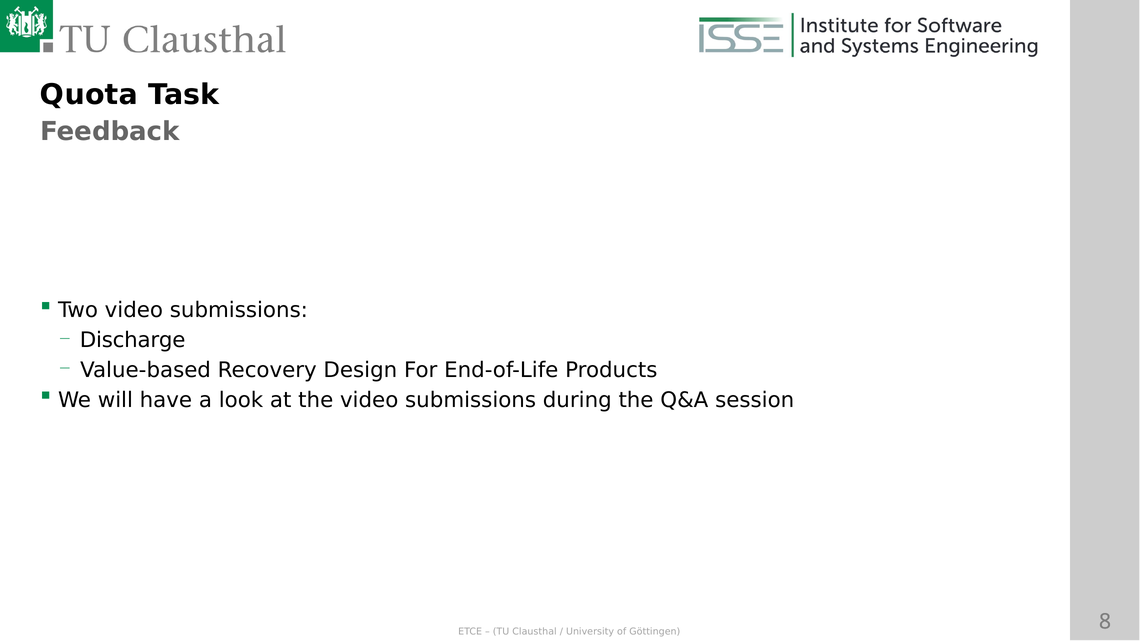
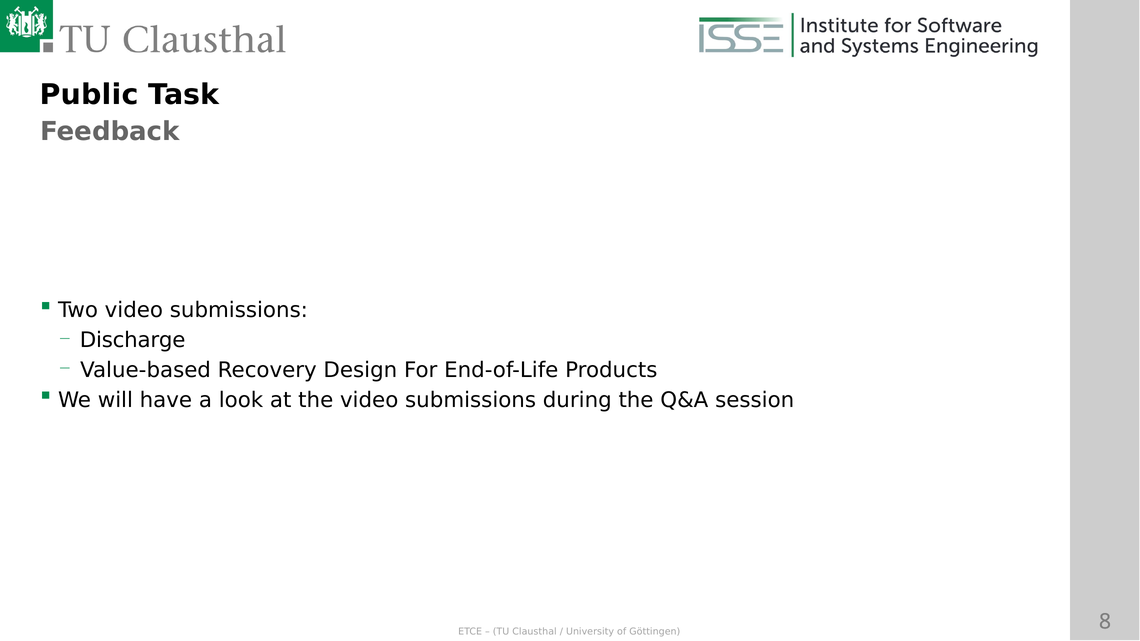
Quota: Quota -> Public (89, 95)
